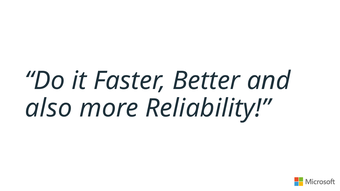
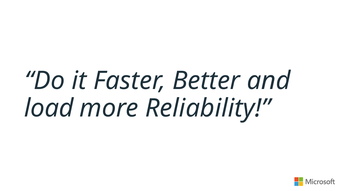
also: also -> load (49, 108)
